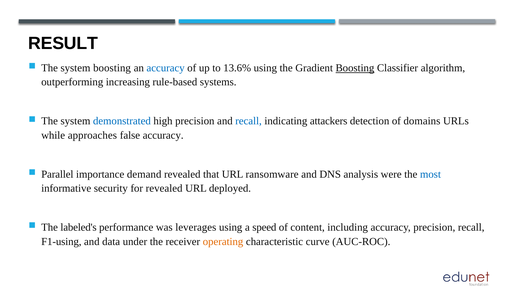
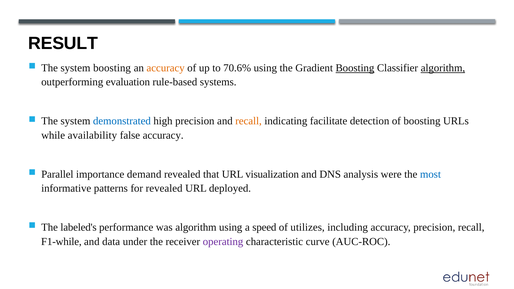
accuracy colour: blue -> orange (166, 68)
13.6%: 13.6% -> 70.6% (237, 68)
algorithm underline: none -> present (443, 68)
increasing: increasing -> evaluation (128, 82)
recall colour: blue -> orange (249, 121)
attackers: attackers -> facilitate (329, 121)
of domains: domains -> boosting (422, 121)
approaches: approaches -> availability (92, 135)
ransomware: ransomware -> visualization (272, 174)
security: security -> patterns (111, 188)
was leverages: leverages -> algorithm (196, 227)
content: content -> utilizes (308, 227)
F1-using: F1-using -> F1-while (61, 242)
operating colour: orange -> purple (223, 242)
